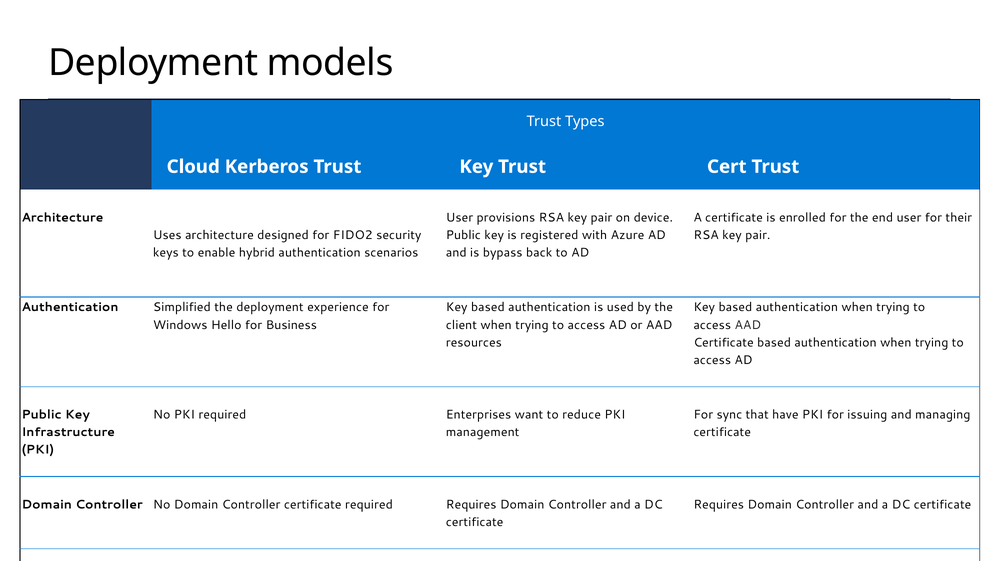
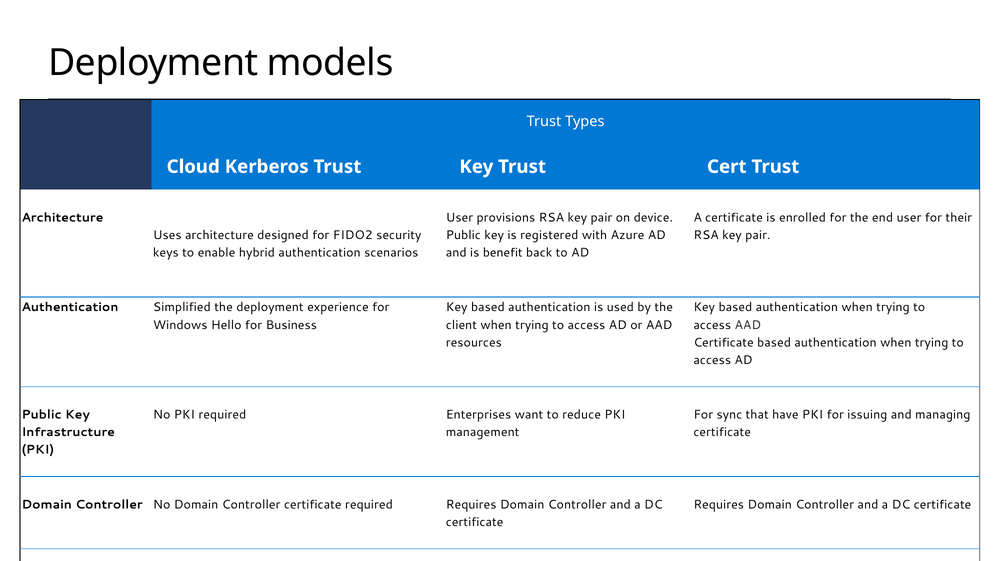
bypass: bypass -> benefit (503, 253)
